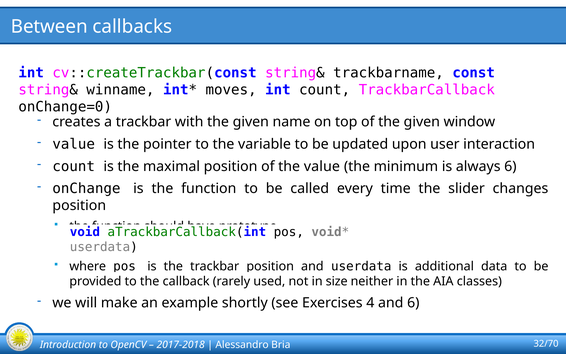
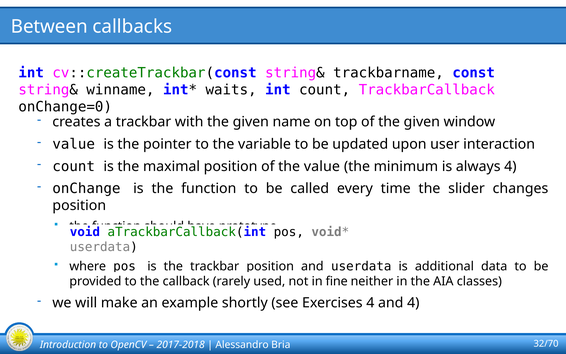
moves: moves -> waits (231, 90)
always 6: 6 -> 4 (510, 166)
size: size -> fine (337, 281)
and 6: 6 -> 4 (413, 303)
